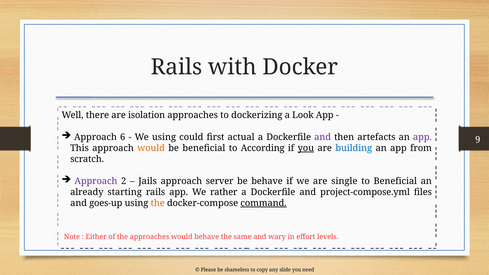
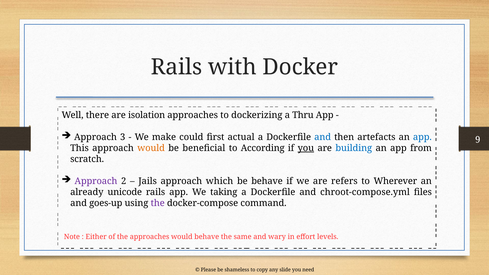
Look: Look -> Thru (303, 115)
6: 6 -> 3 (123, 137)
We using: using -> make (164, 137)
and colour: purple -> blue (323, 137)
app colour: purple -> blue (422, 137)
server: server -> which (220, 181)
single: single -> refers (344, 181)
to Beneficial: Beneficial -> Wherever (395, 181)
starting: starting -> unicode (125, 192)
rather: rather -> taking (224, 192)
project-compose.yml: project-compose.yml -> chroot-compose.yml (365, 192)
the colour: orange -> purple (158, 203)
command underline: present -> none (263, 203)
